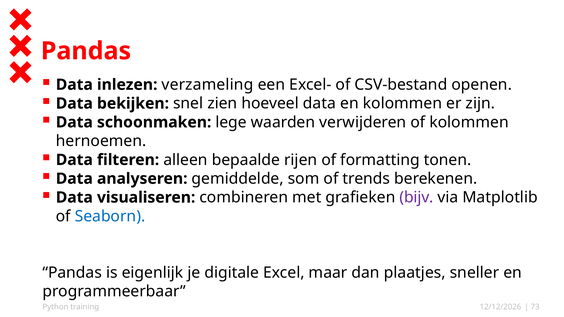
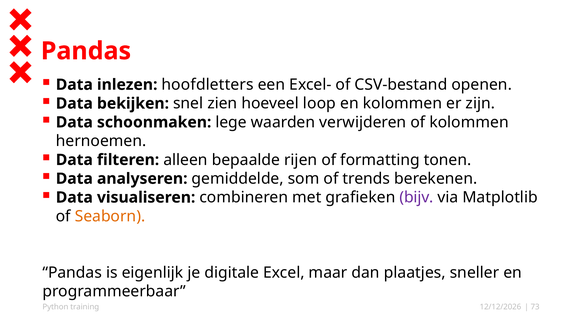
verzameling: verzameling -> hoofdletters (208, 85)
hoeveel data: data -> loop (319, 104)
Seaborn colour: blue -> orange (110, 216)
